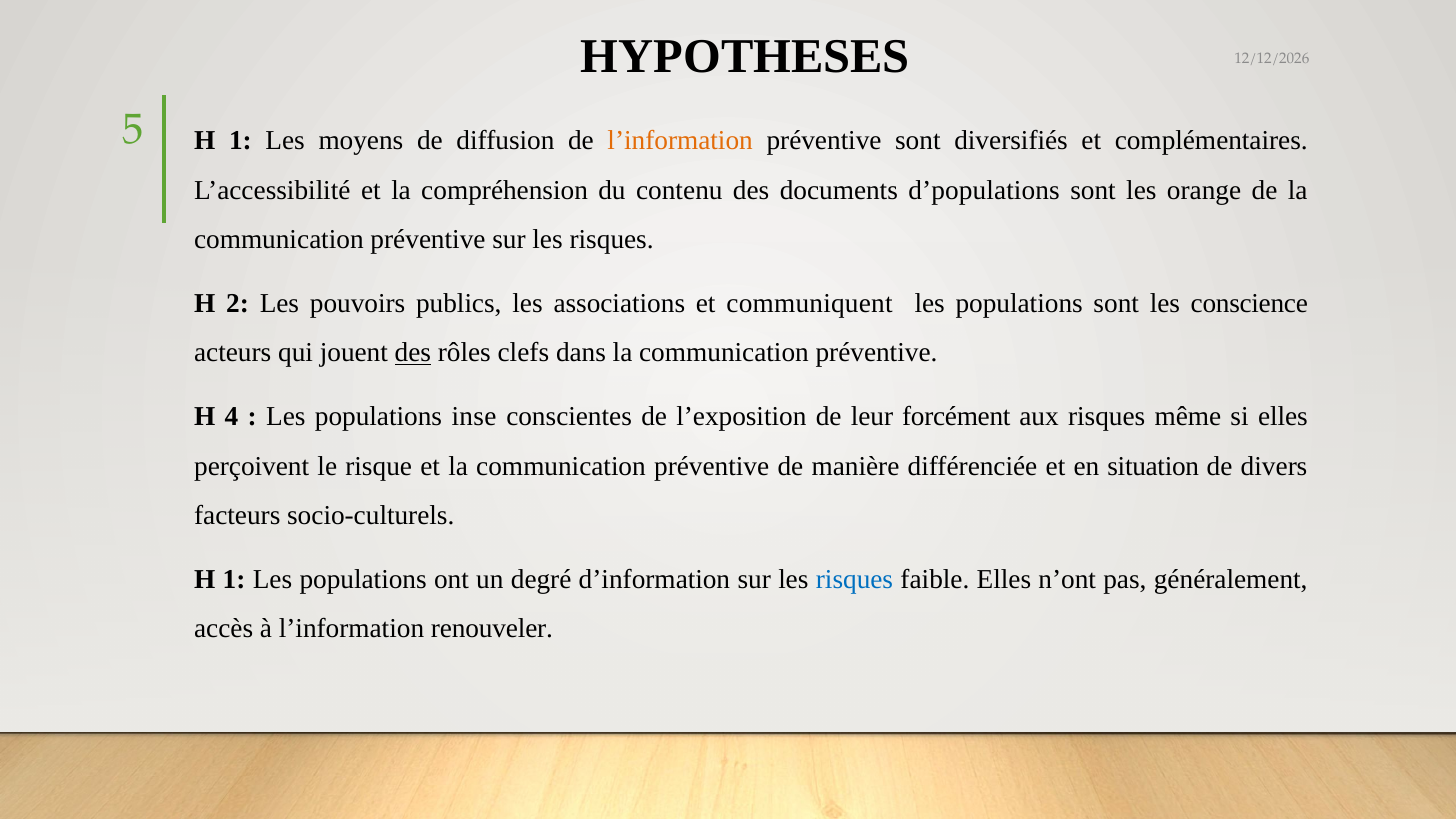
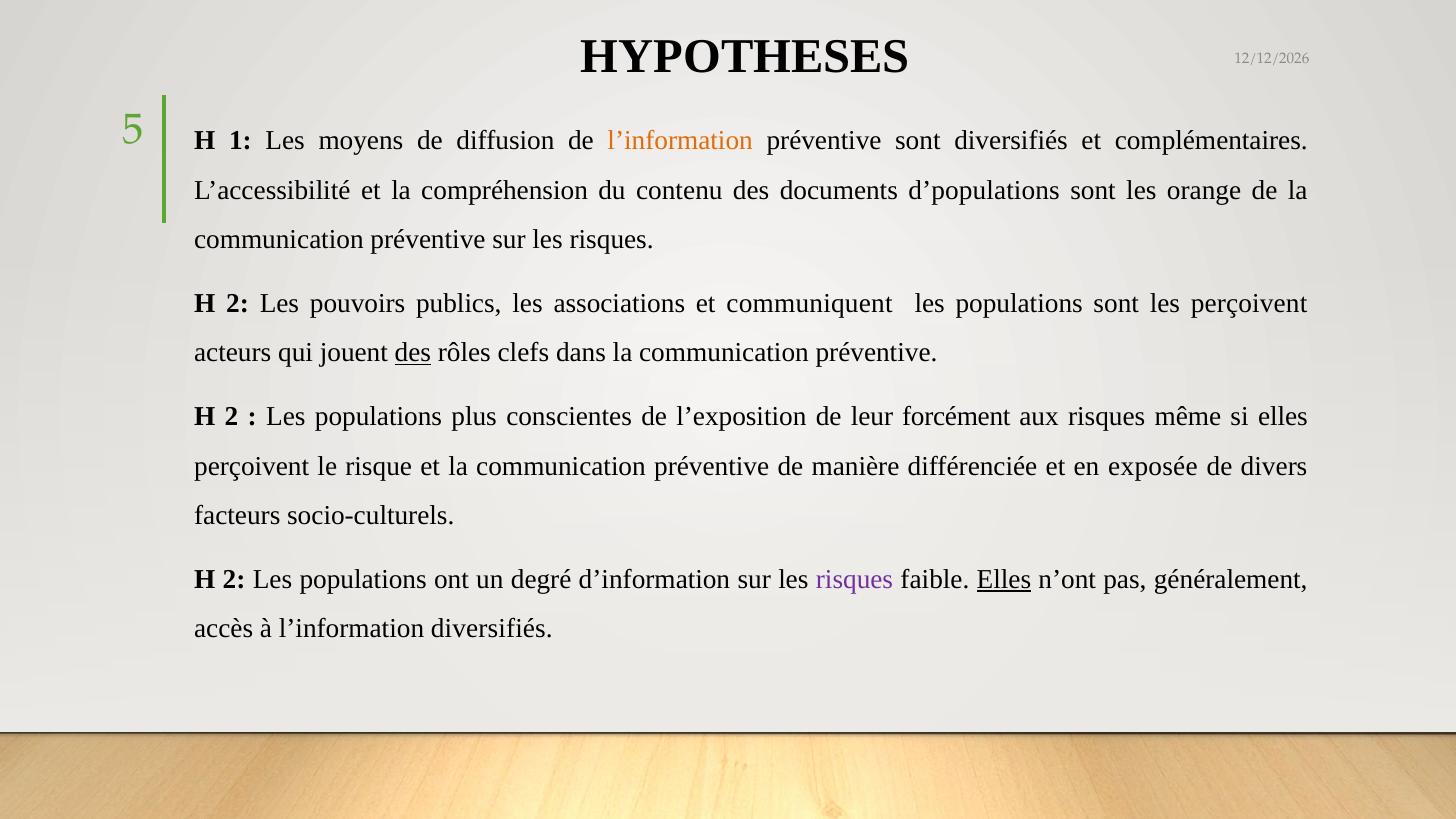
les conscience: conscience -> perçoivent (1249, 303)
4: 4 -> 2 (232, 417)
inse: inse -> plus (474, 417)
situation: situation -> exposée (1153, 466)
1: 1 -> 2 (234, 580)
risques colour: blue -> purple (854, 580)
Elles underline: none -> present (1004, 580)
l’information renouveler: renouveler -> diversifiés (492, 629)
